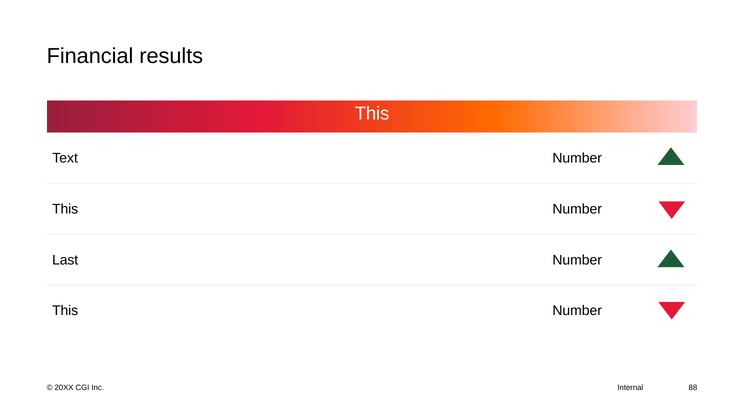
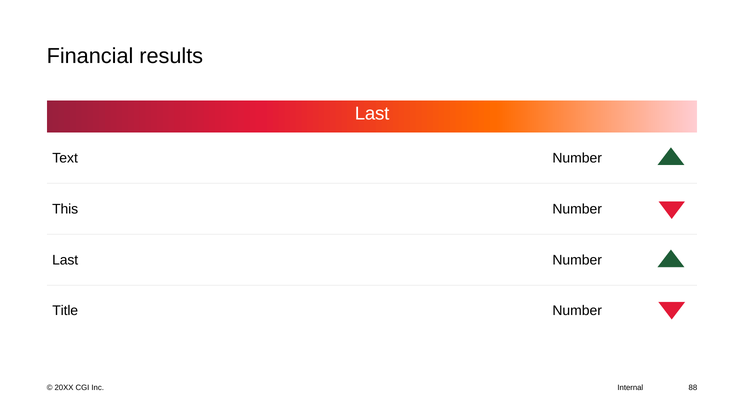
This: This -> Last (372, 114)
This: This -> Title (65, 311)
